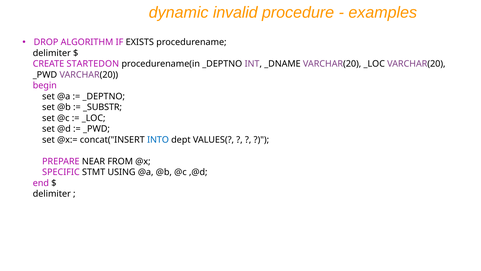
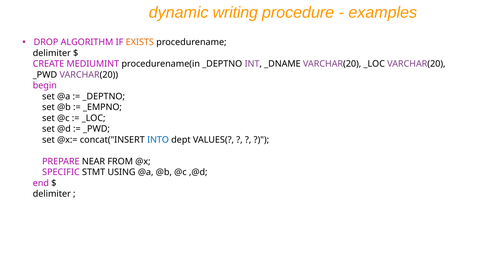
invalid: invalid -> writing (235, 13)
EXISTS colour: black -> orange (140, 42)
STARTEDON: STARTEDON -> MEDIUMINT (93, 64)
_SUBSTR: _SUBSTR -> _EMPNO (102, 107)
